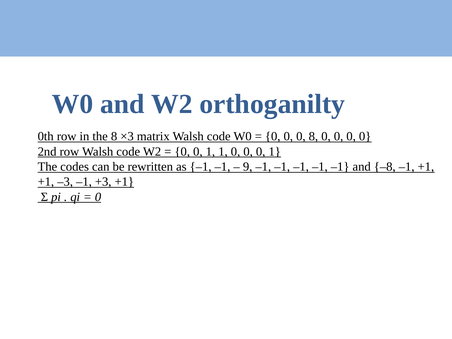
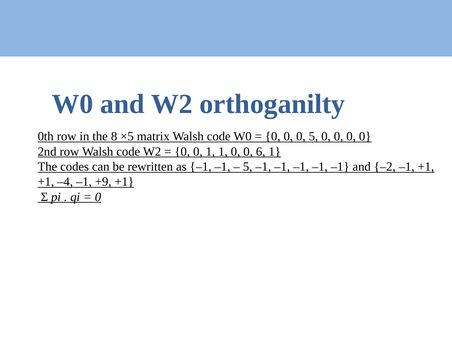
×3: ×3 -> ×5 (127, 137)
0 8: 8 -> 5 (313, 137)
1 0 0 0: 0 -> 6 (261, 152)
9: 9 -> 5 (248, 167)
–8: –8 -> –2 (385, 167)
–3: –3 -> –4 (65, 182)
+3: +3 -> +9 (103, 182)
